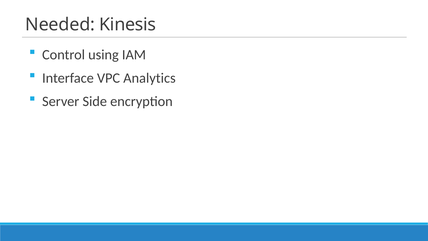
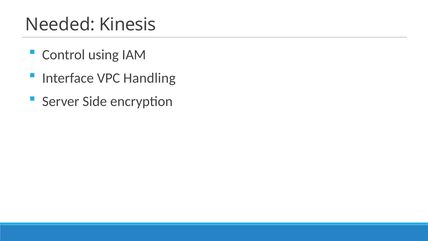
Analytics: Analytics -> Handling (149, 78)
